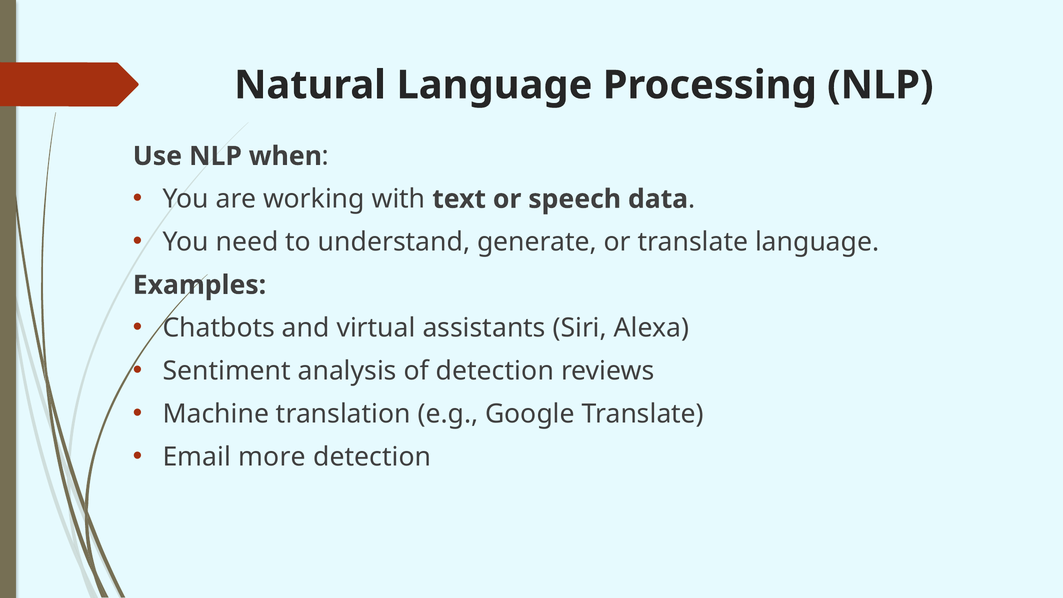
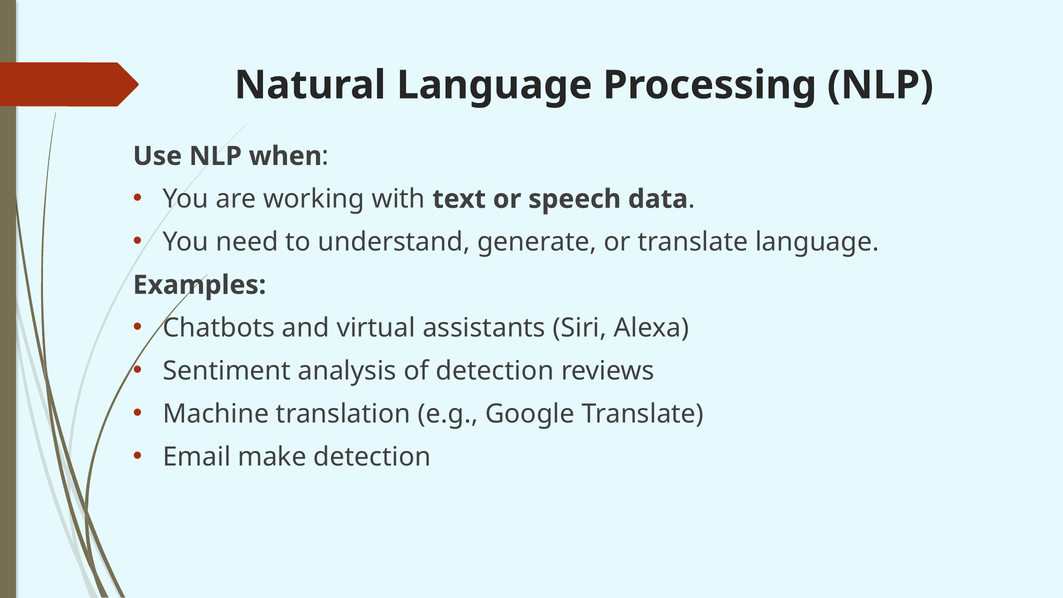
more: more -> make (272, 457)
